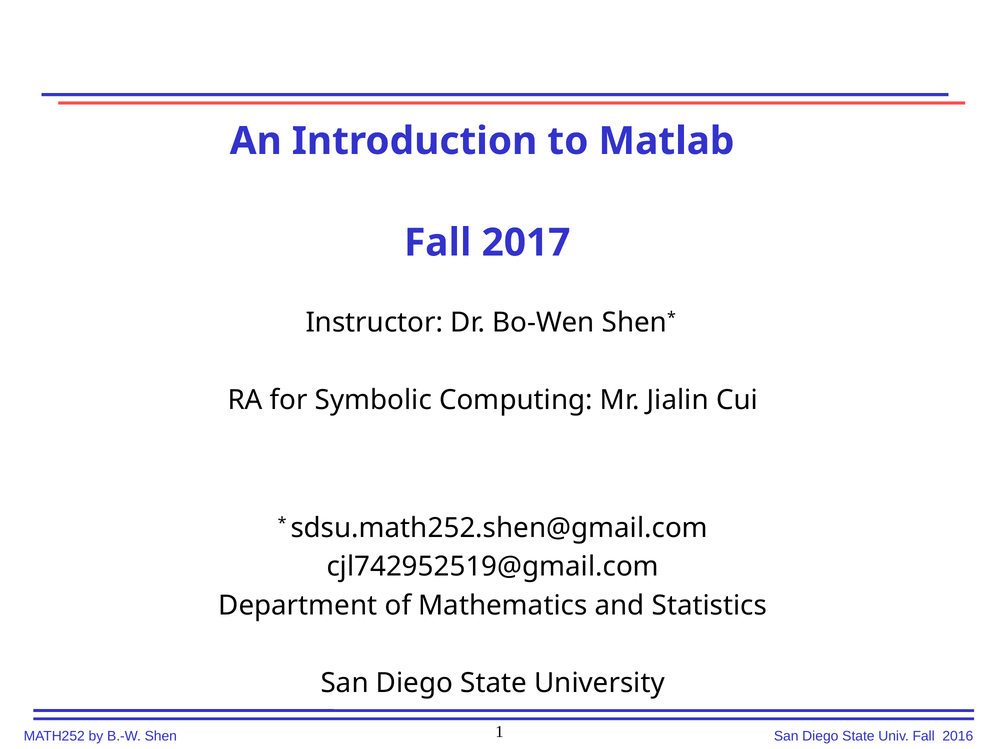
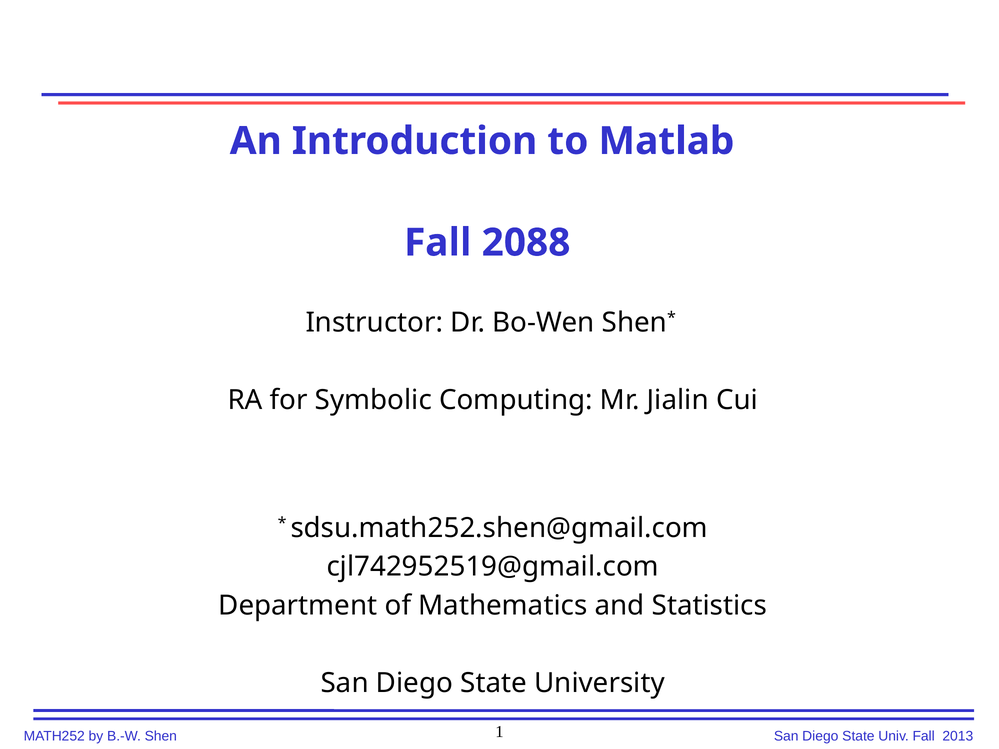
2017: 2017 -> 2088 (526, 243)
2016: 2016 -> 2013 (958, 737)
